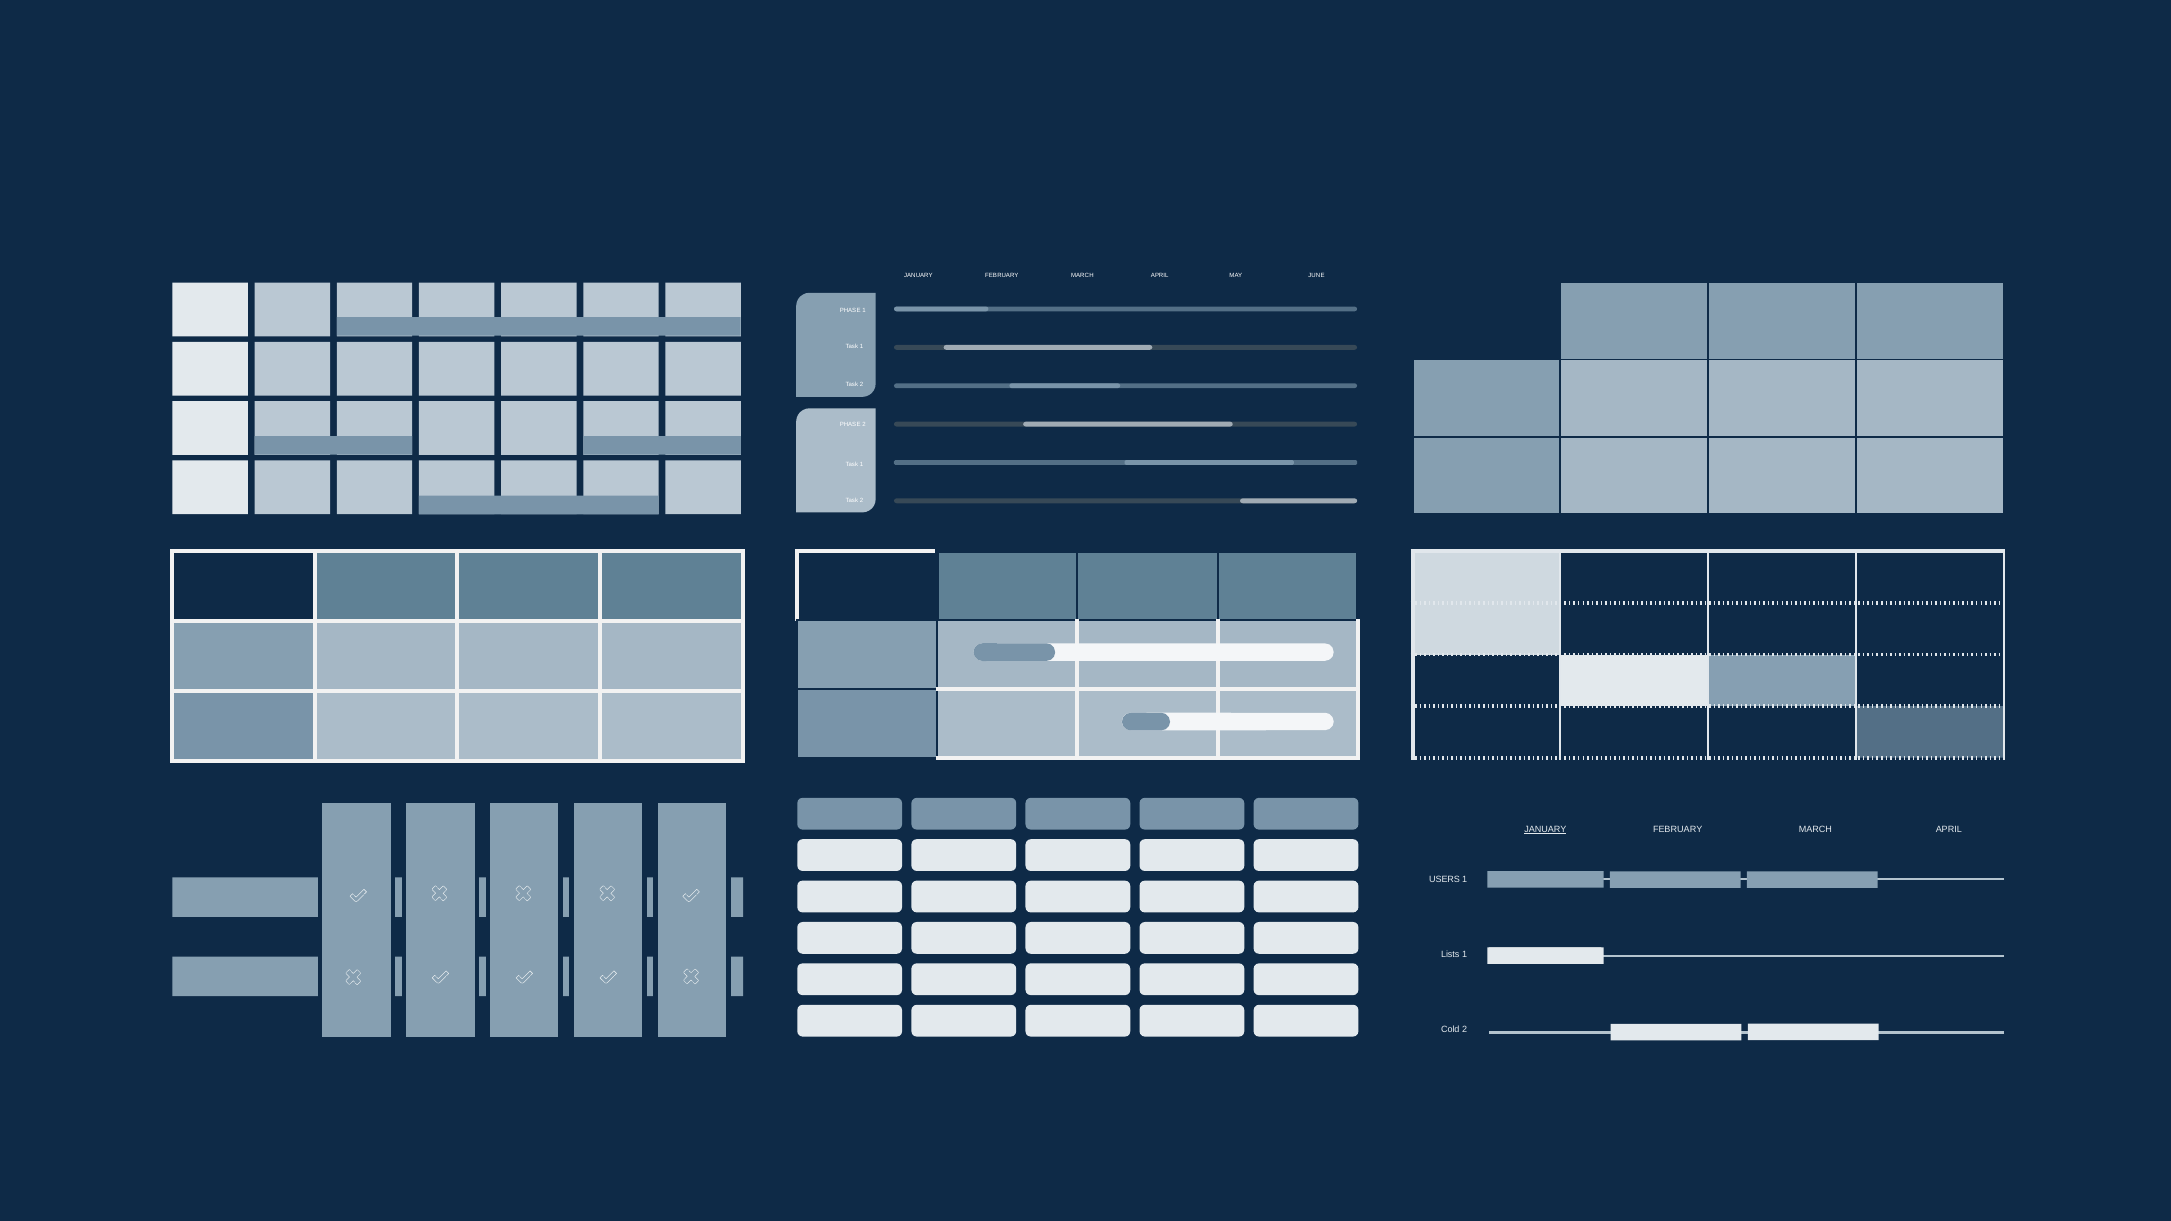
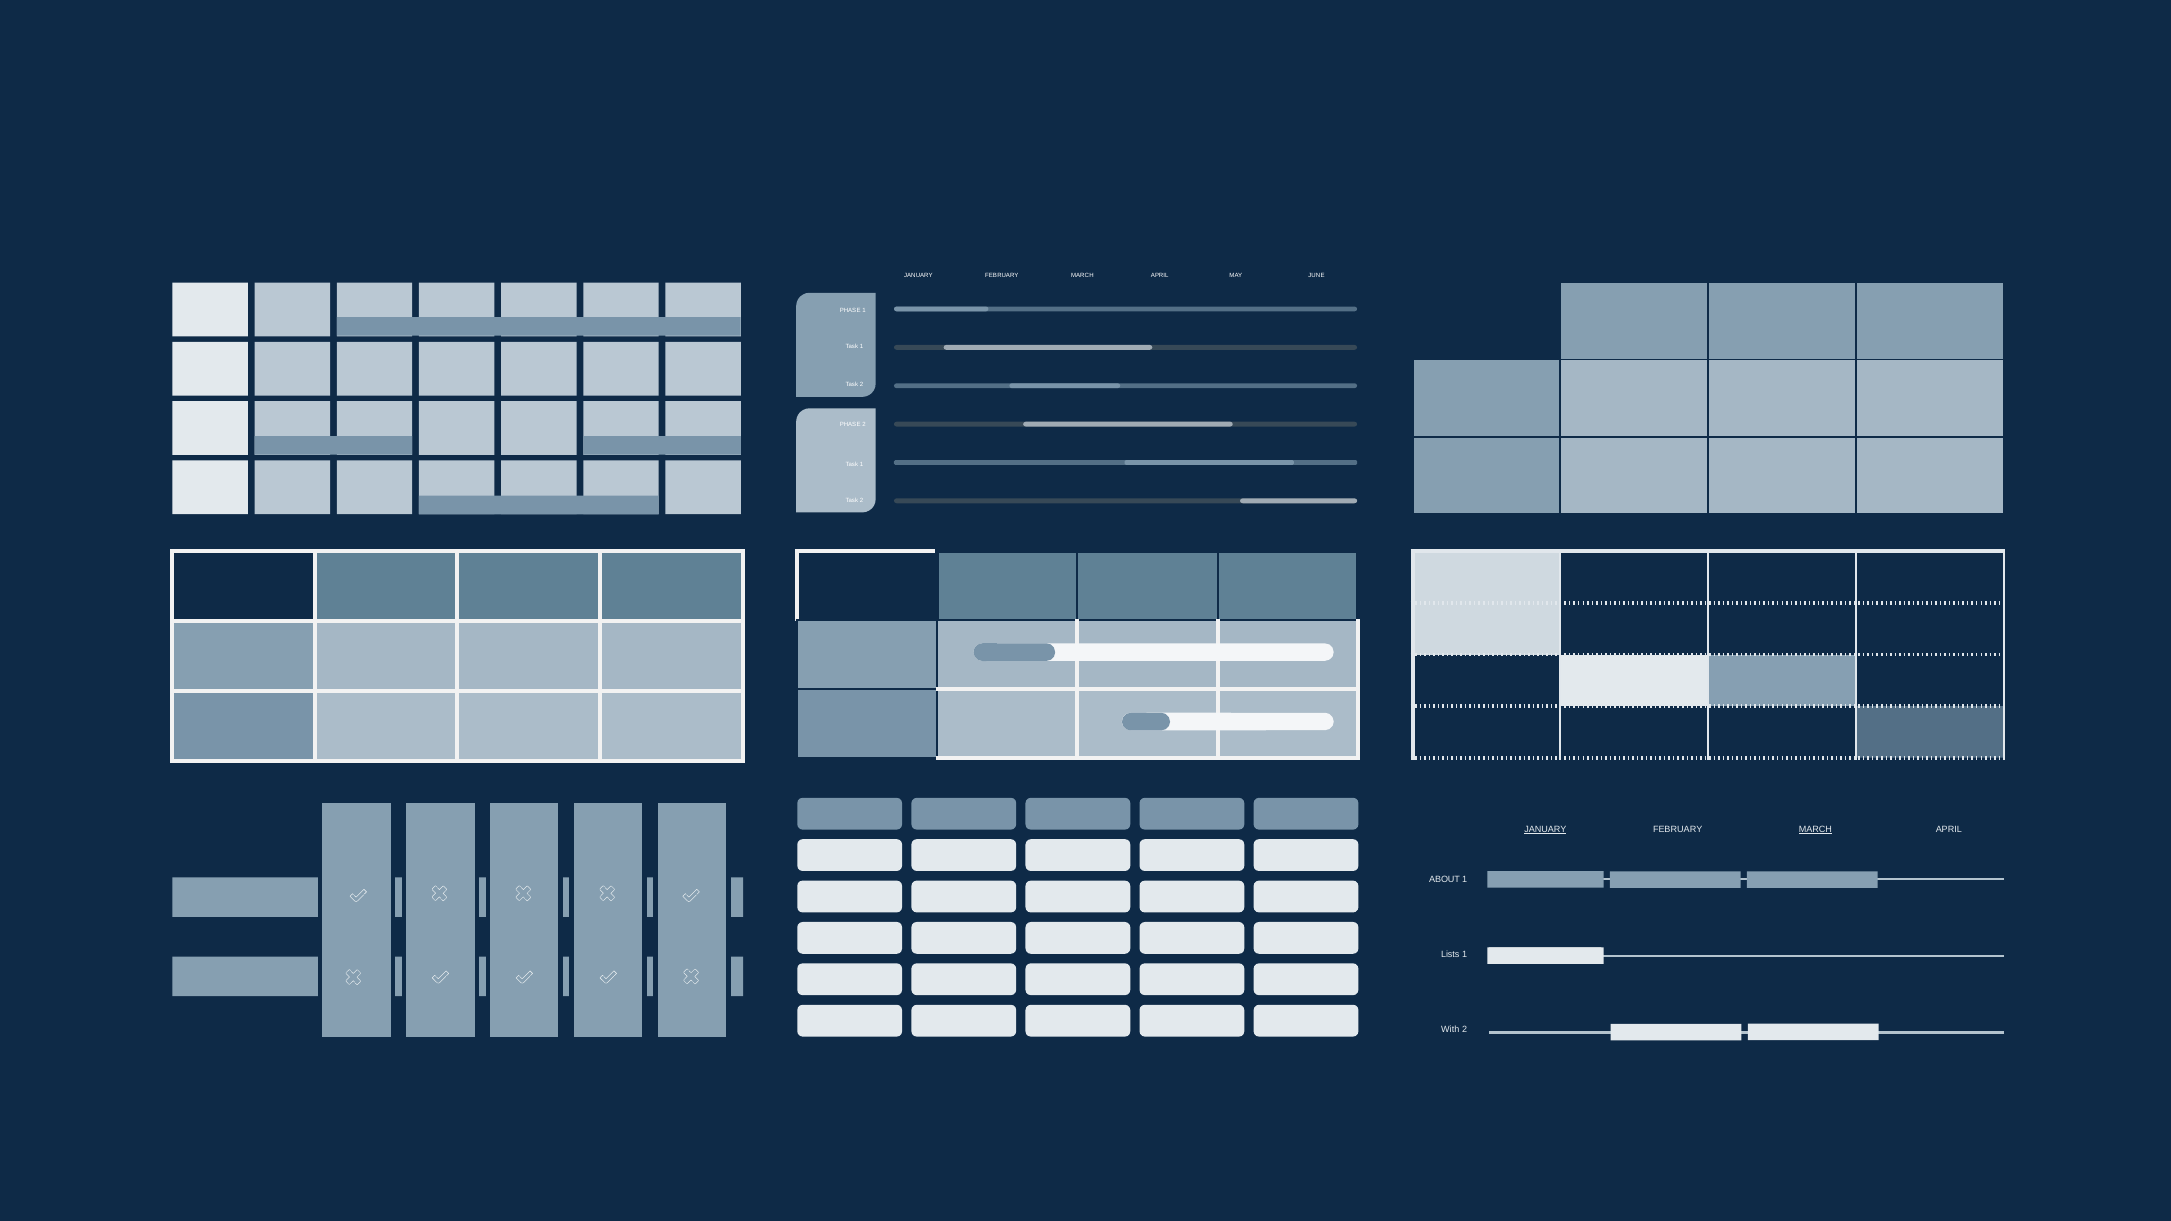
MARCH underline: none -> present (1815, 830)
USERS: USERS -> ABOUT (1445, 880)
Cold: Cold -> With (1450, 1030)
